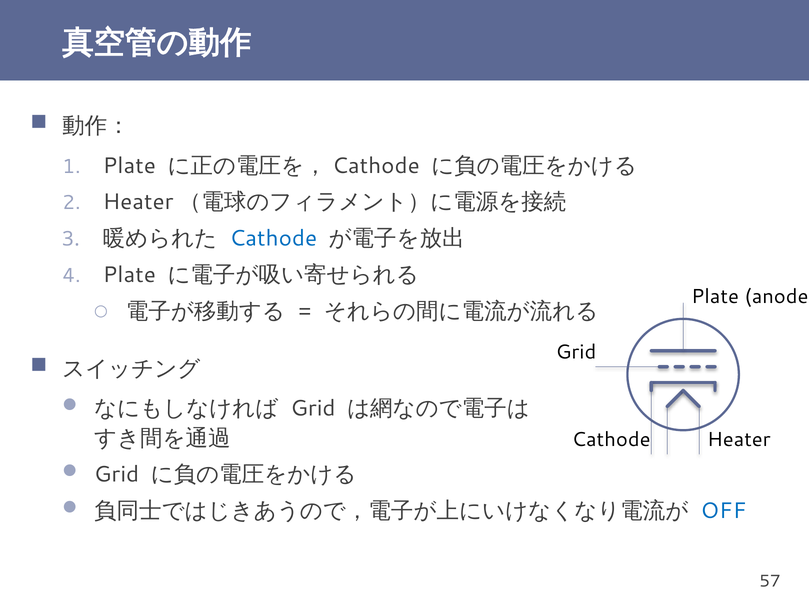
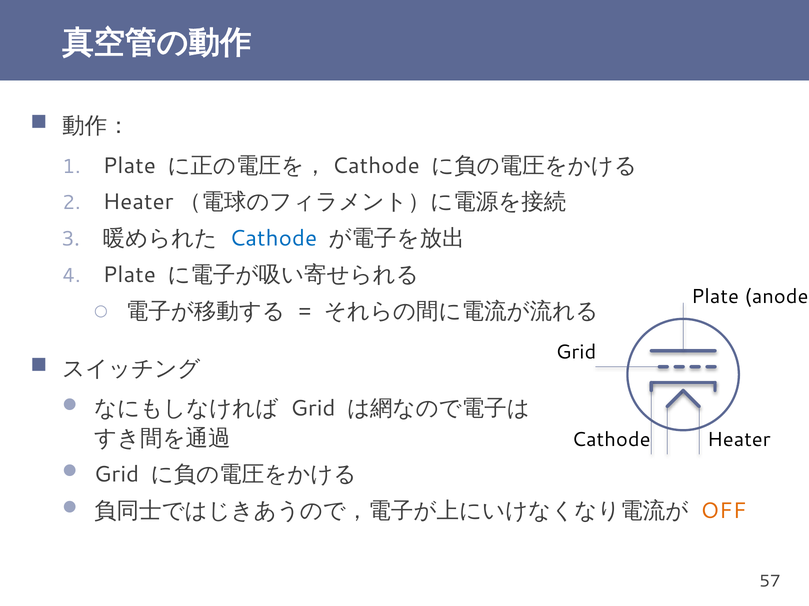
OFF colour: blue -> orange (724, 511)
